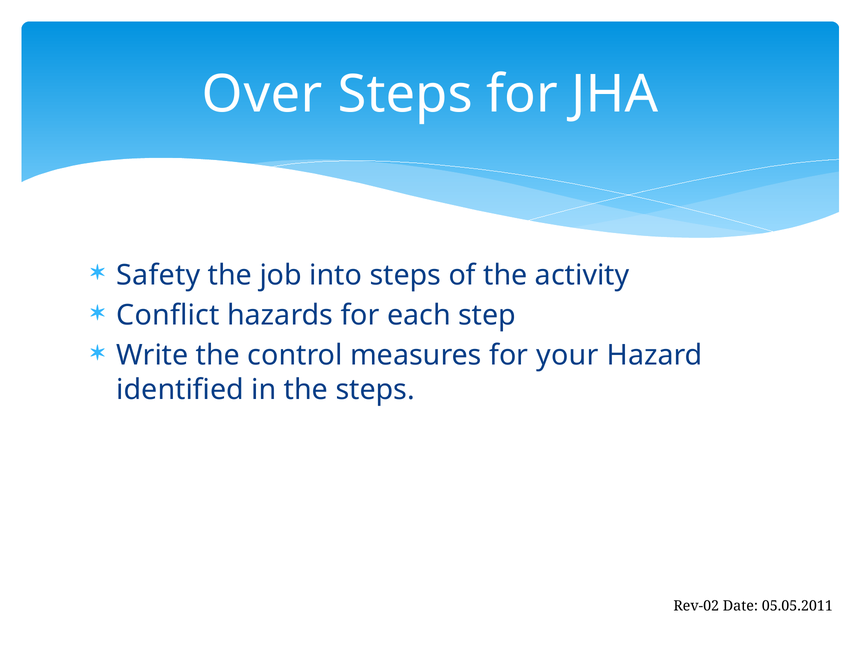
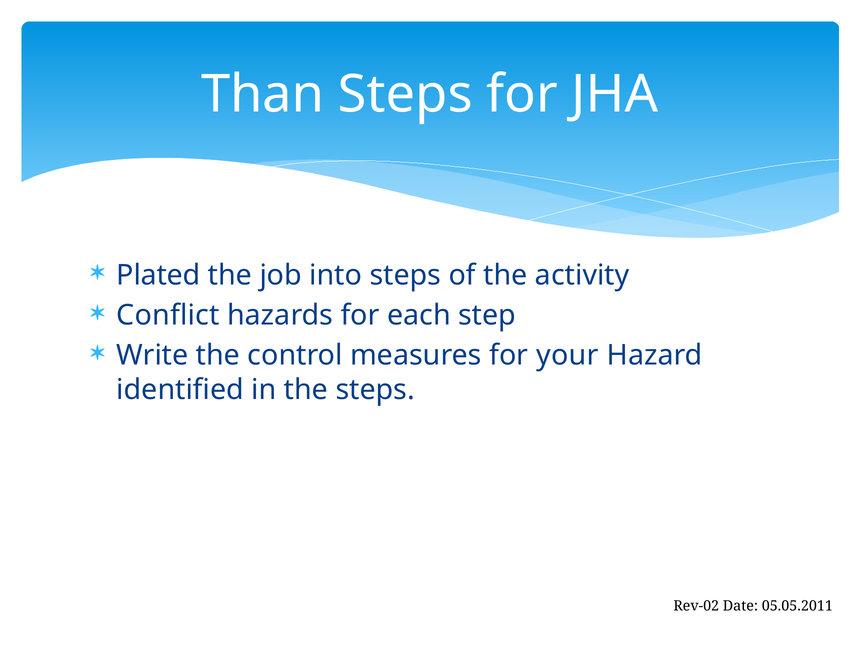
Over: Over -> Than (263, 94)
Safety: Safety -> Plated (158, 275)
